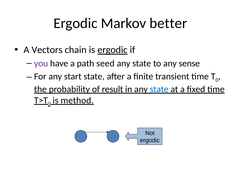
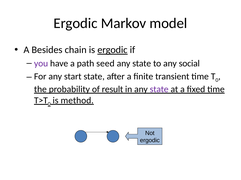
better: better -> model (168, 23)
Vectors: Vectors -> Besides (47, 50)
sense: sense -> social (189, 64)
state colour: blue -> purple (159, 90)
